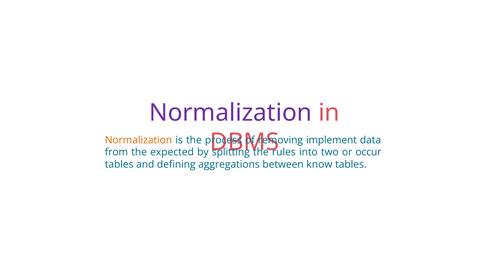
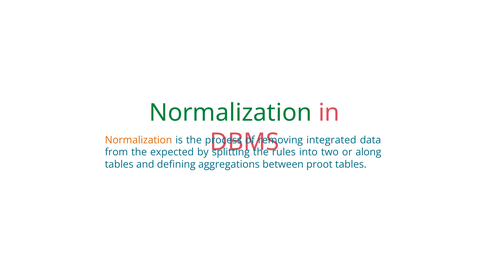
Normalization colour: purple -> green (231, 113)
implement: implement -> integrated (331, 140)
occur: occur -> along (368, 152)
know: know -> proot (319, 165)
